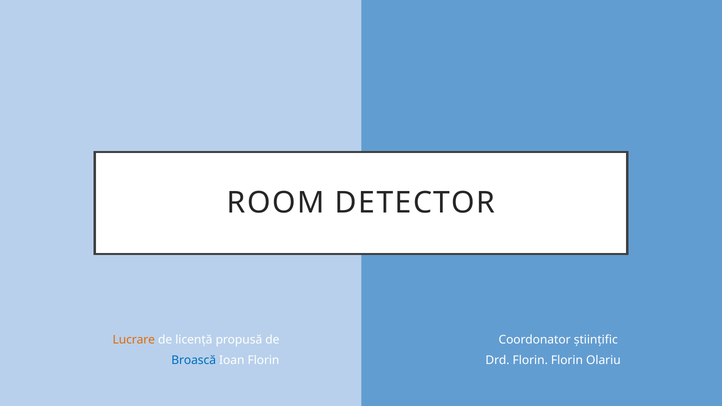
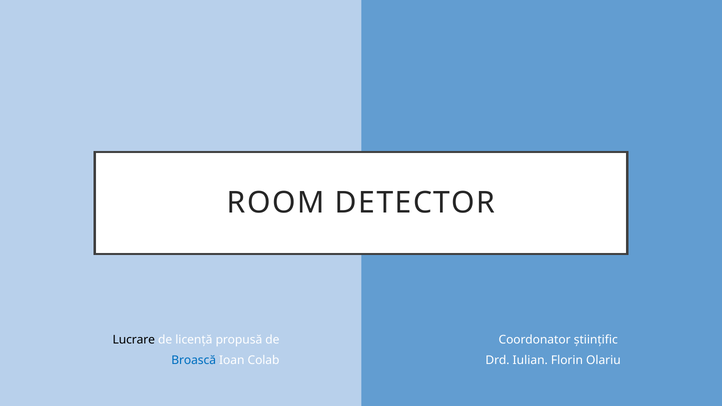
Lucrare colour: orange -> black (134, 340)
Ioan Florin: Florin -> Colab (264, 360)
Drd Florin: Florin -> Iulian (530, 360)
